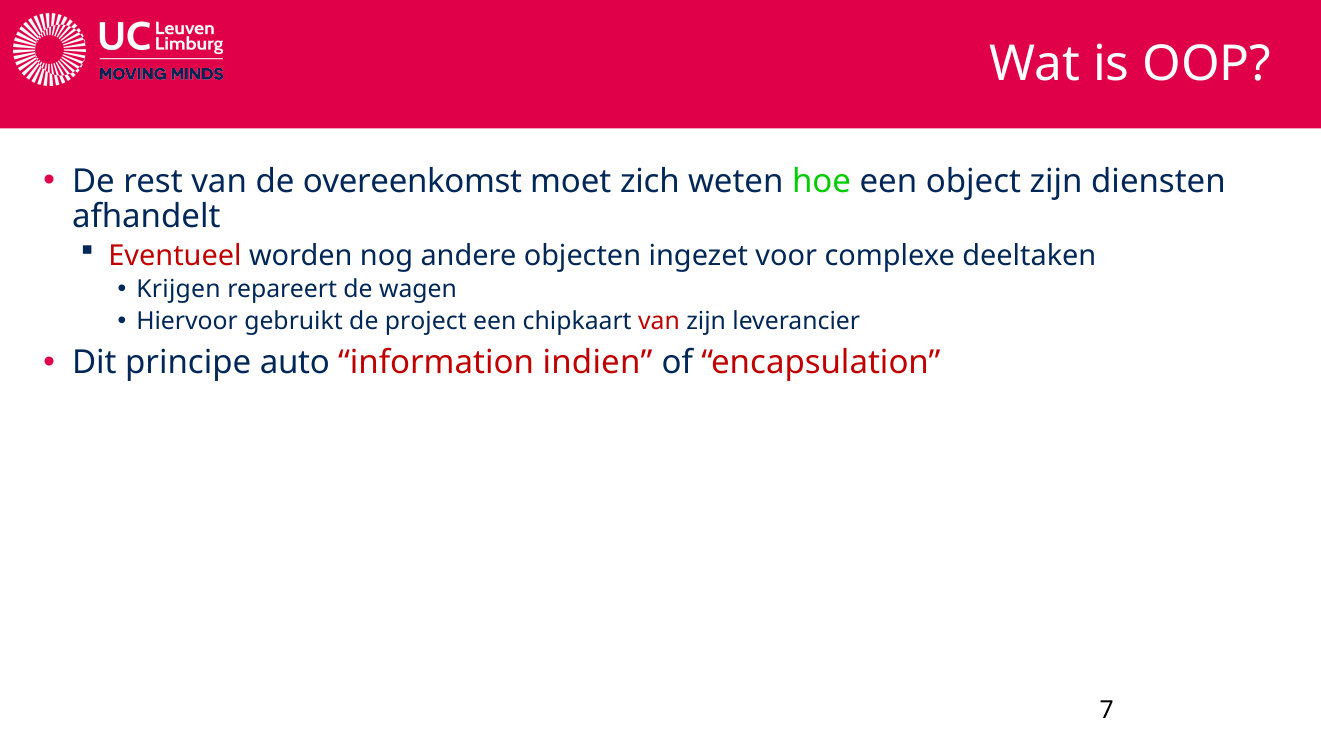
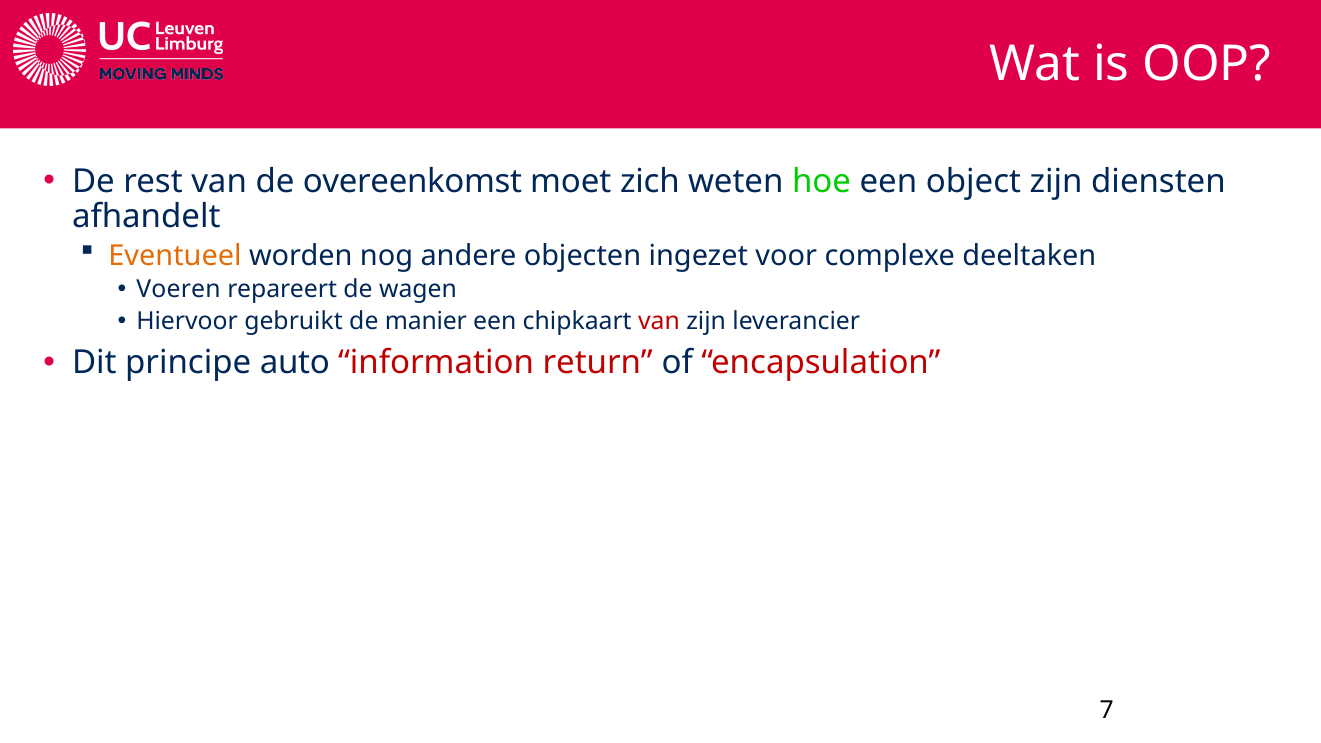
Eventueel colour: red -> orange (175, 256)
Krijgen: Krijgen -> Voeren (179, 290)
project: project -> manier (426, 322)
indien: indien -> return (598, 363)
